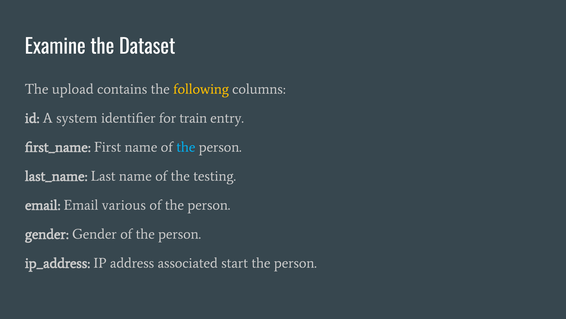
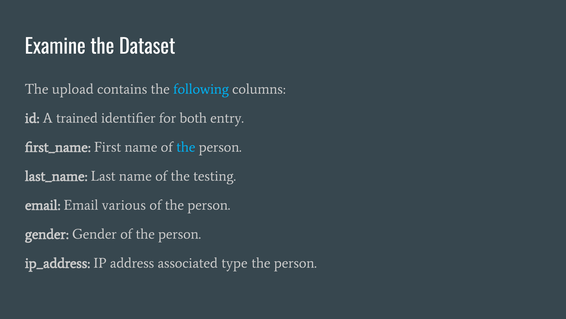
following colour: yellow -> light blue (201, 89)
system: system -> trained (77, 118)
train: train -> both (193, 118)
start: start -> type (235, 263)
